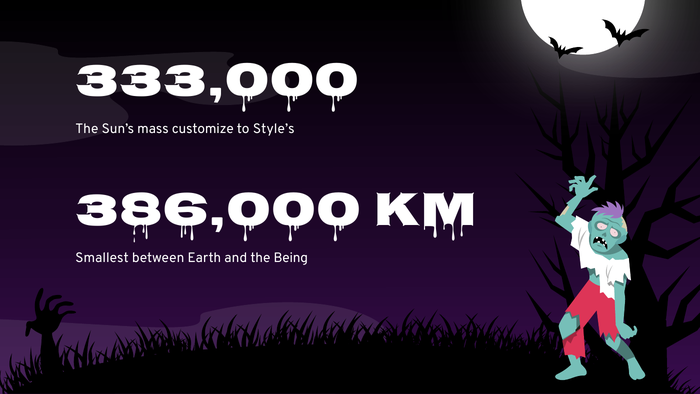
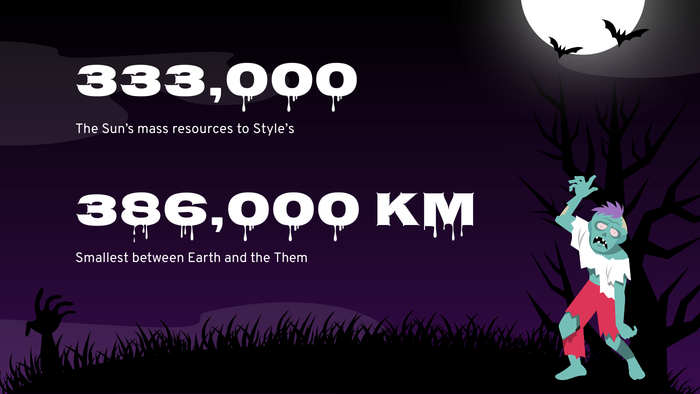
customize: customize -> resources (203, 129)
Being: Being -> Them (291, 258)
